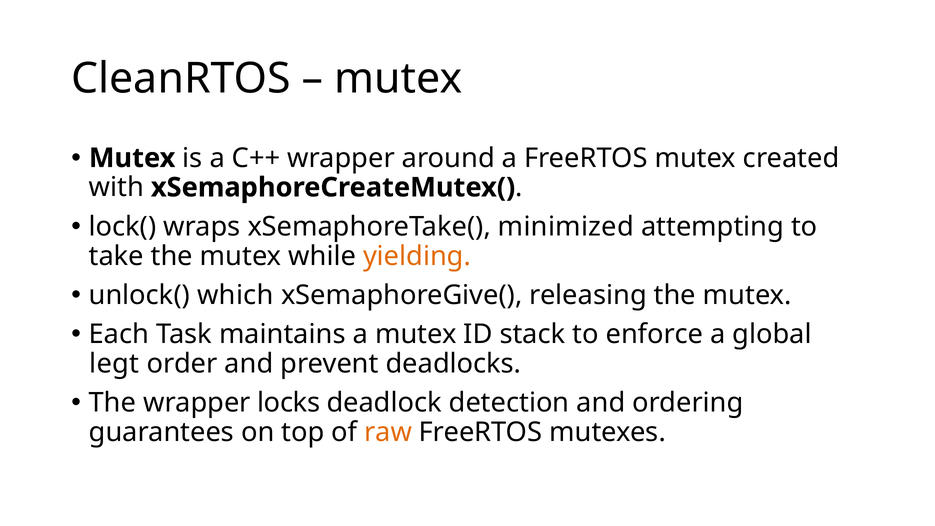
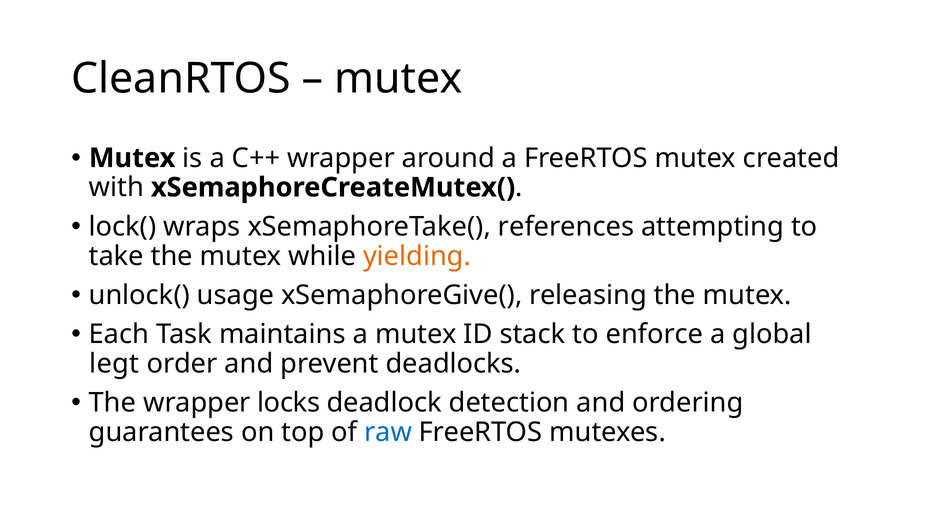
minimized: minimized -> references (566, 227)
which: which -> usage (236, 295)
raw colour: orange -> blue (388, 432)
